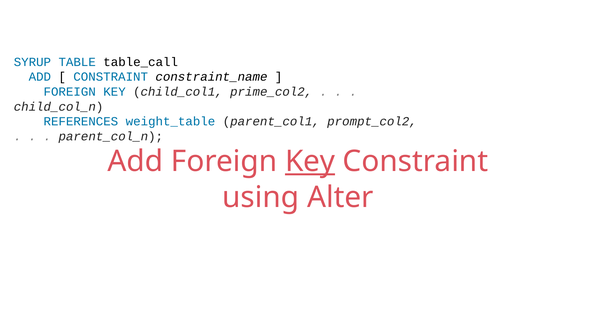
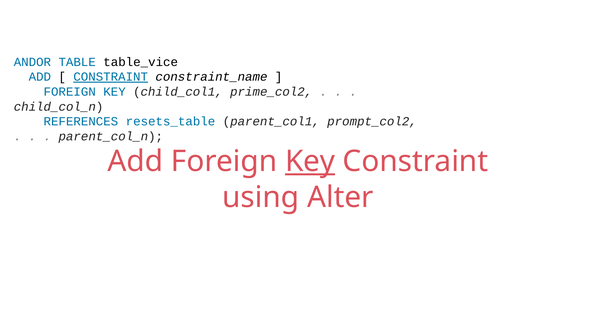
SYRUP: SYRUP -> ANDOR (32, 62)
table_call: table_call -> table_vice (141, 62)
CONSTRAINT underline: none -> present (111, 77)
weight_table: weight_table -> resets_table (170, 122)
